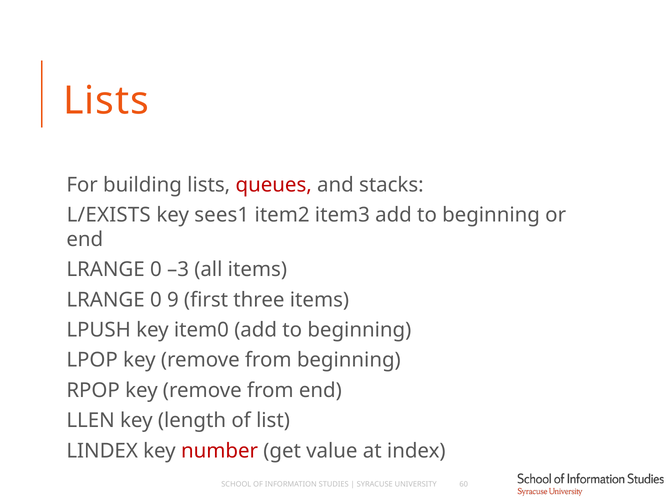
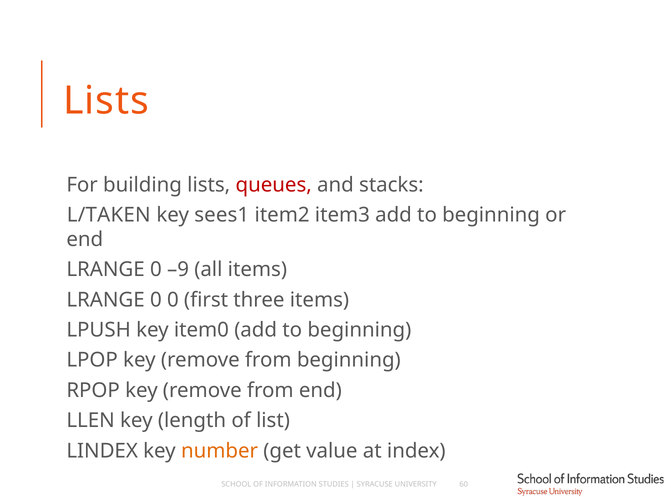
L/EXISTS: L/EXISTS -> L/TAKEN (109, 215)
–3: –3 -> –9 (178, 270)
0 9: 9 -> 0 (173, 300)
number colour: red -> orange (220, 451)
